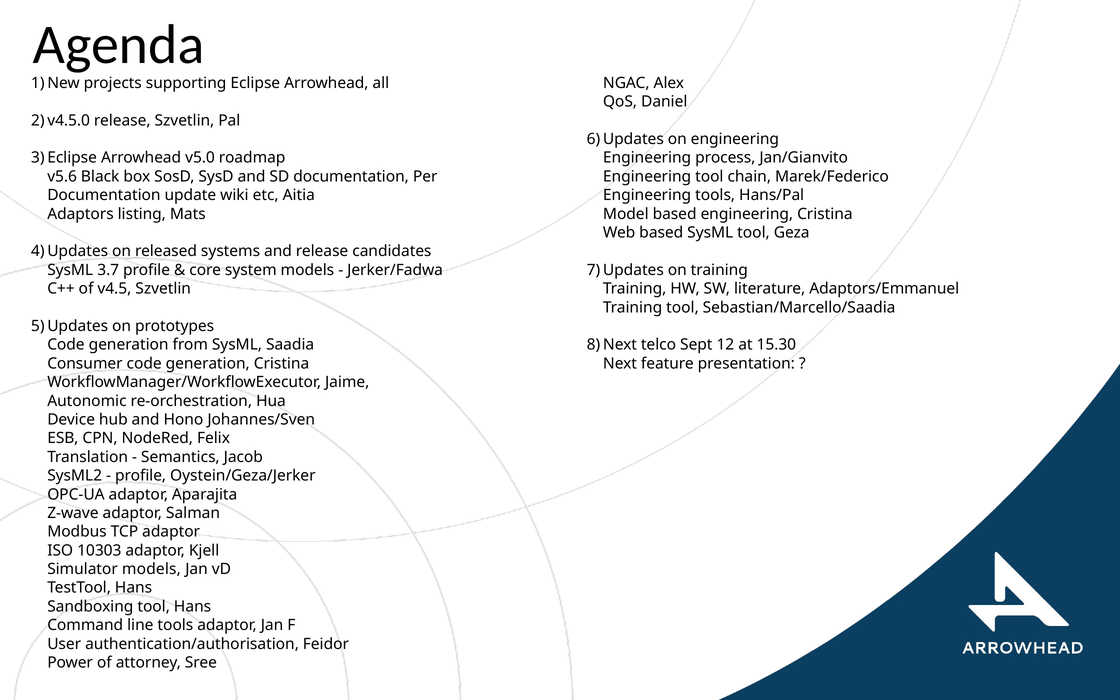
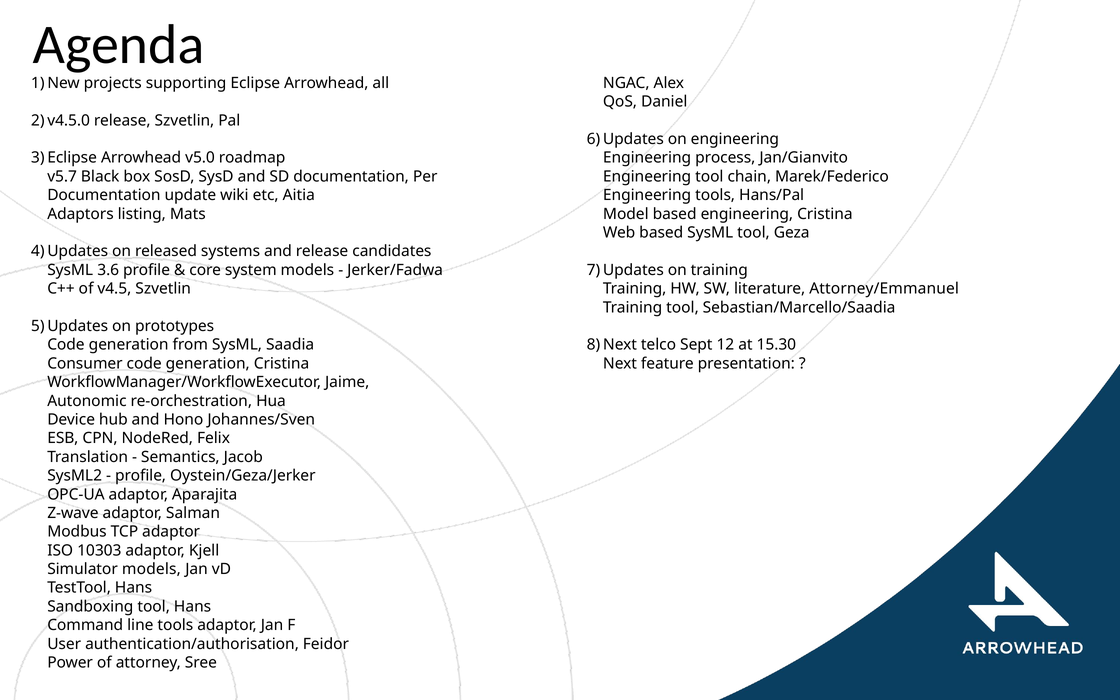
v5.6: v5.6 -> v5.7 (62, 177)
3.7: 3.7 -> 3.6 (108, 270)
Adaptors/Emmanuel: Adaptors/Emmanuel -> Attorney/Emmanuel (884, 289)
